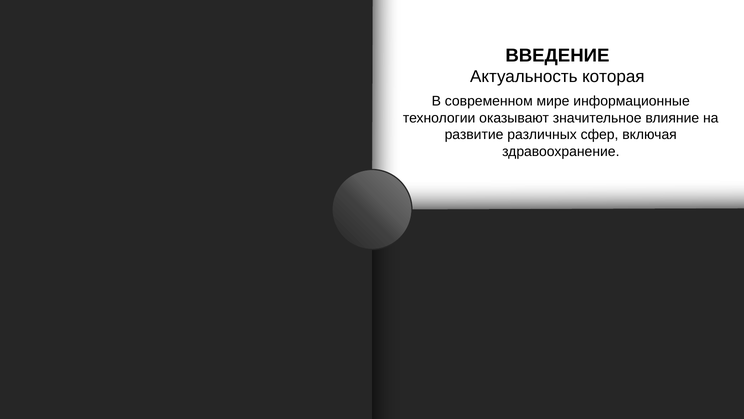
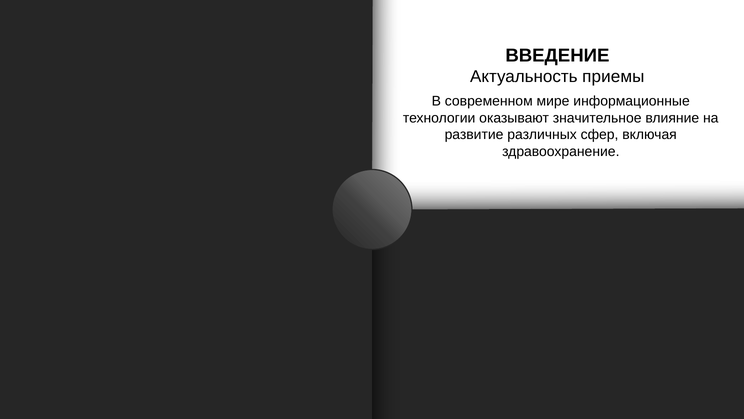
которая: которая -> приемы (613, 77)
